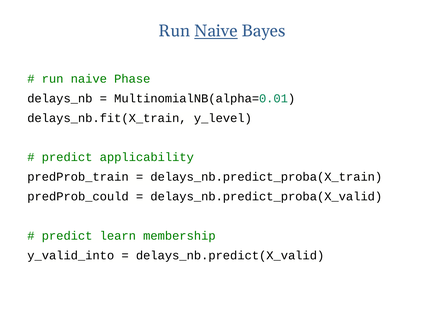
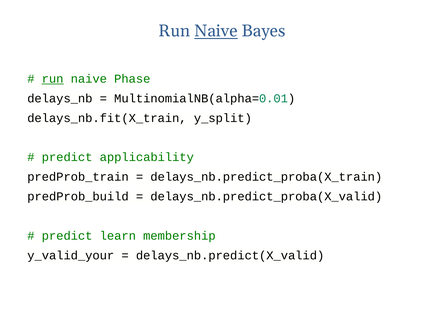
run underline: none -> present (53, 79)
y_level: y_level -> y_split (223, 118)
predProb_could: predProb_could -> predProb_build (78, 197)
y_valid_into: y_valid_into -> y_valid_your (71, 256)
